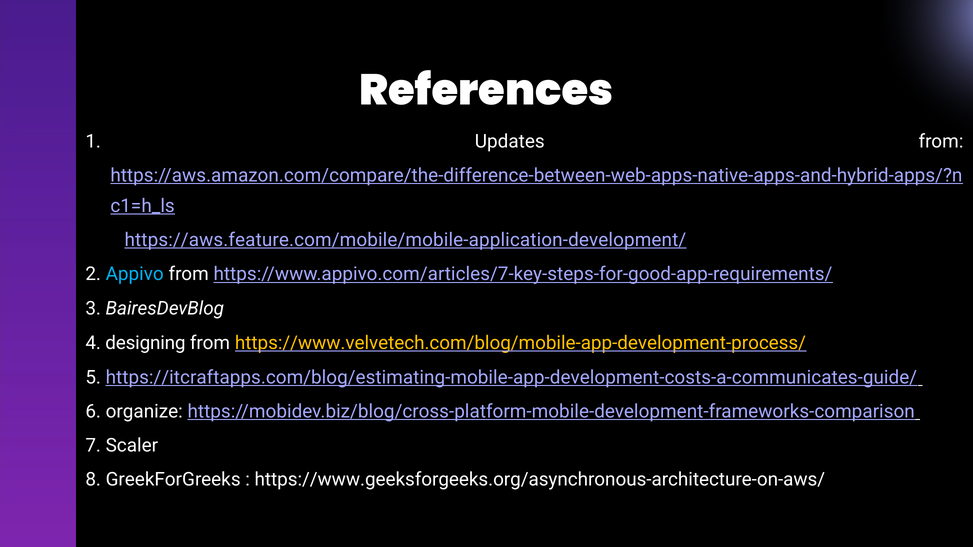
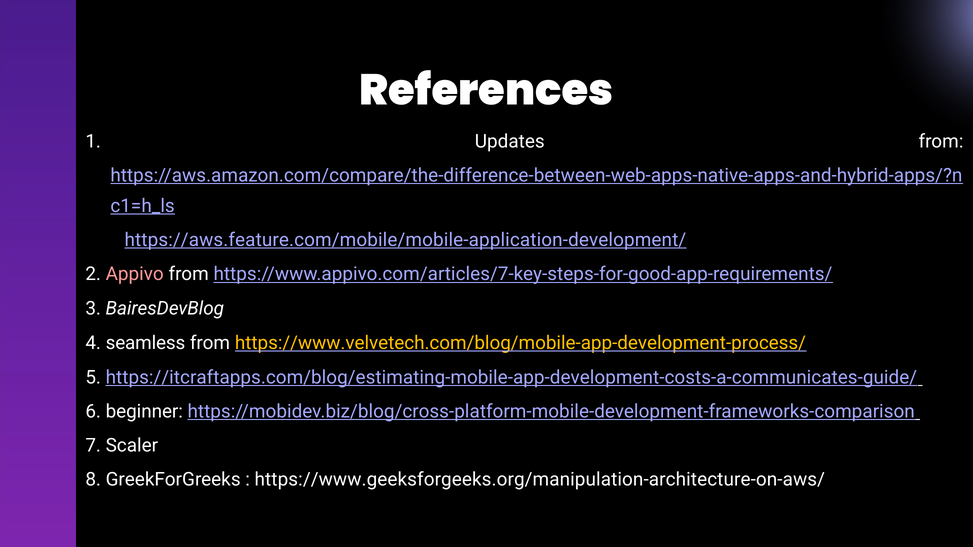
Appivo colour: light blue -> pink (135, 274)
designing: designing -> seamless (145, 343)
organize: organize -> beginner (144, 412)
https://www.geeksforgeeks.org/asynchronous-architecture-on-aws/: https://www.geeksforgeeks.org/asynchronous-architecture-on-aws/ -> https://www.geeksforgeeks.org/manipulation-architecture-on-aws/ (540, 480)
